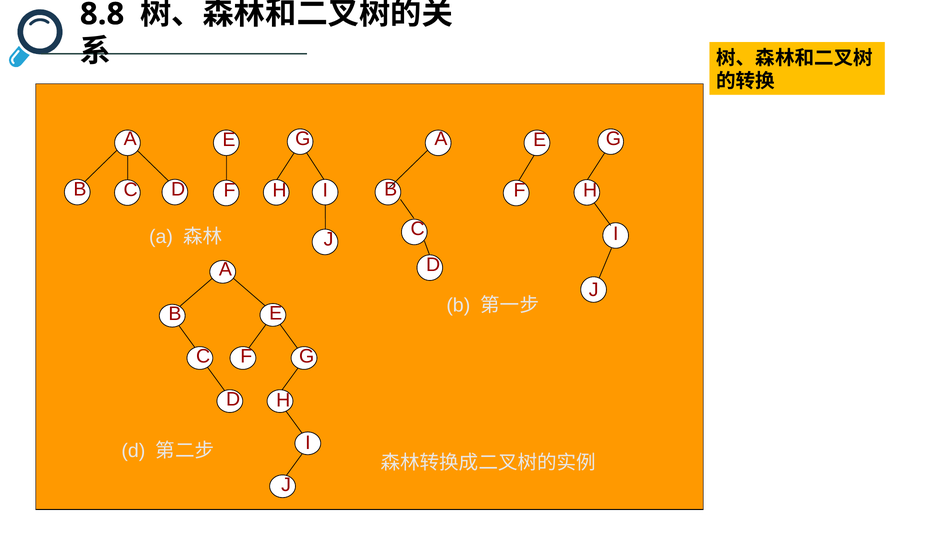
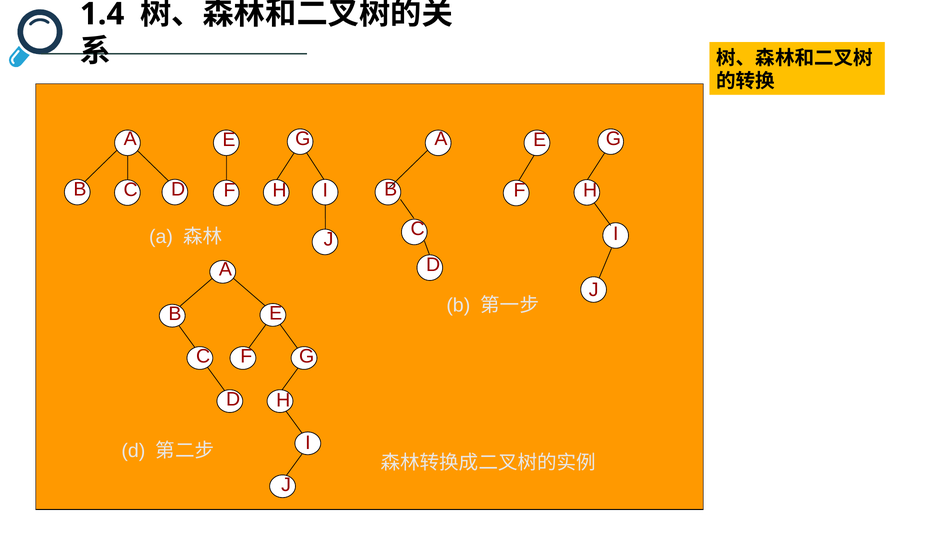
8.8: 8.8 -> 1.4 (102, 14)
